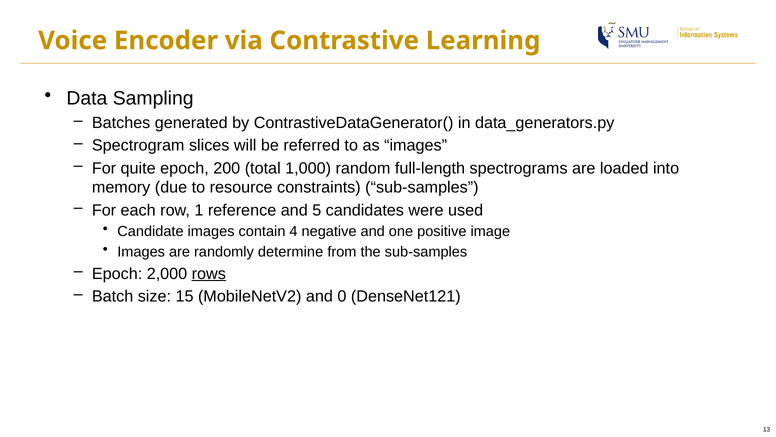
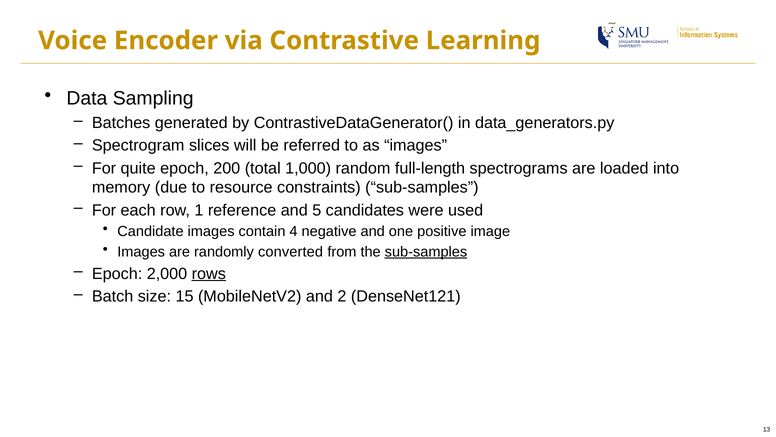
determine: determine -> converted (291, 252)
sub-samples underline: none -> present (426, 252)
0: 0 -> 2 (342, 296)
